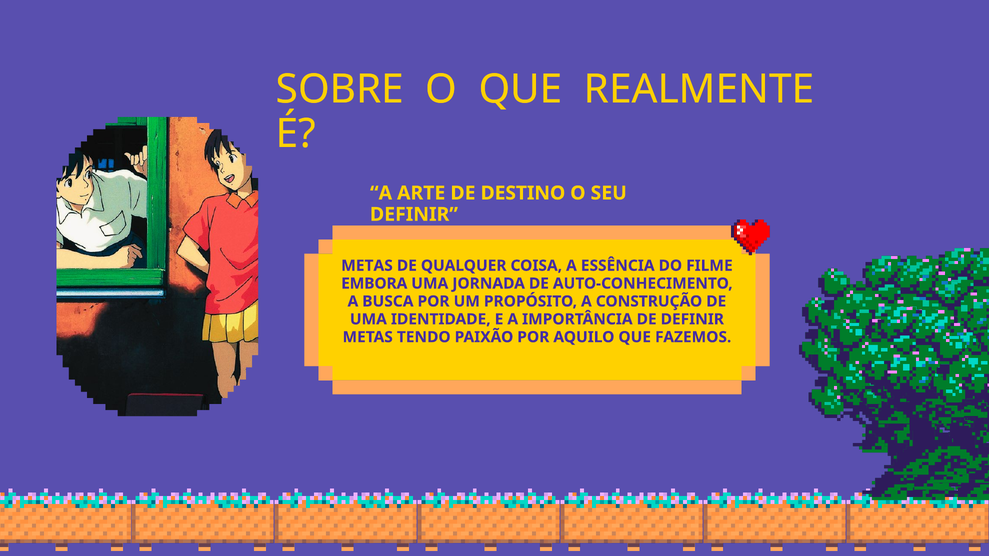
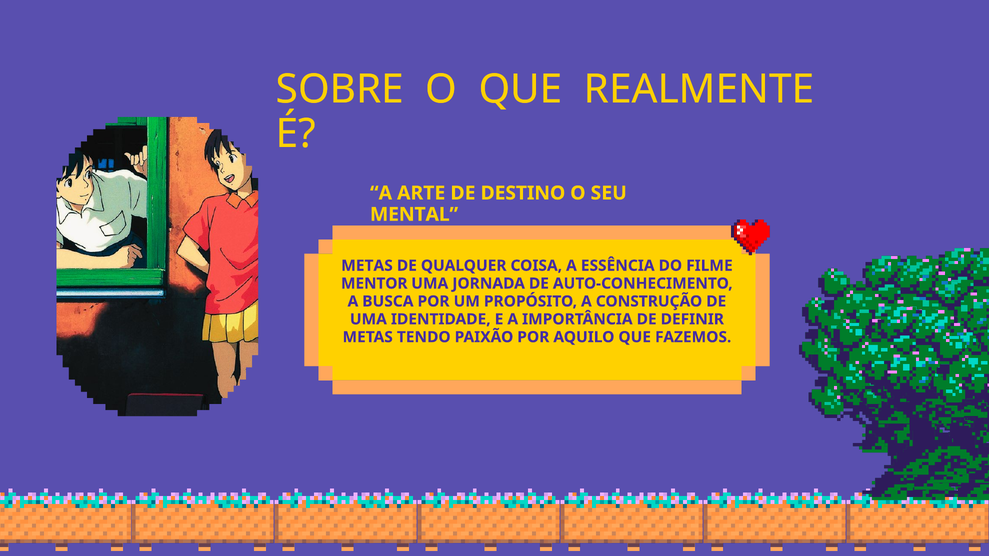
DEFINIR: DEFINIR -> MENTAL (414, 215)
EMBORA: EMBORA -> MENTOR (374, 284)
